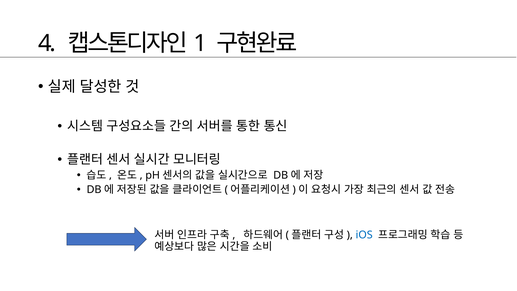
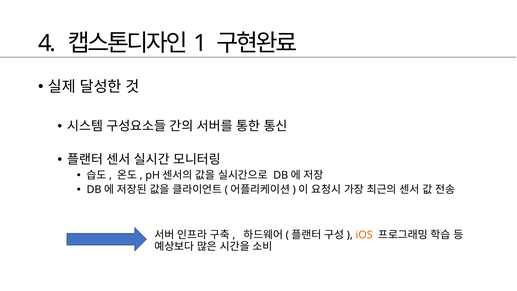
iOS colour: blue -> orange (364, 235)
